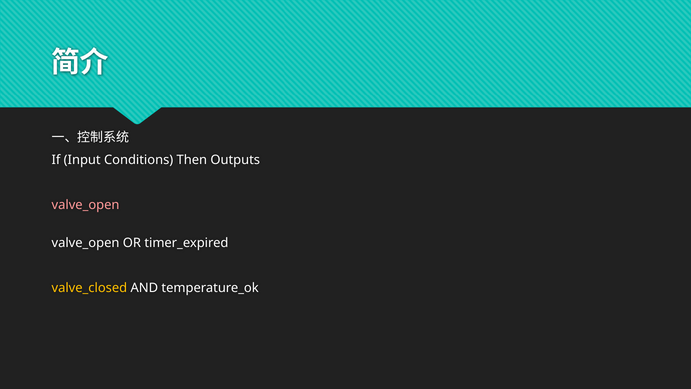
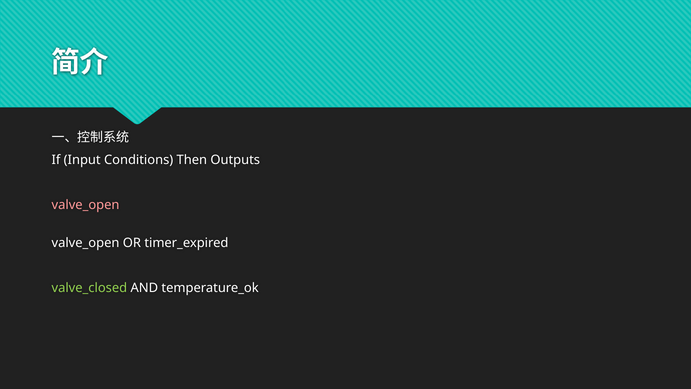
valve_closed colour: yellow -> light green (89, 288)
